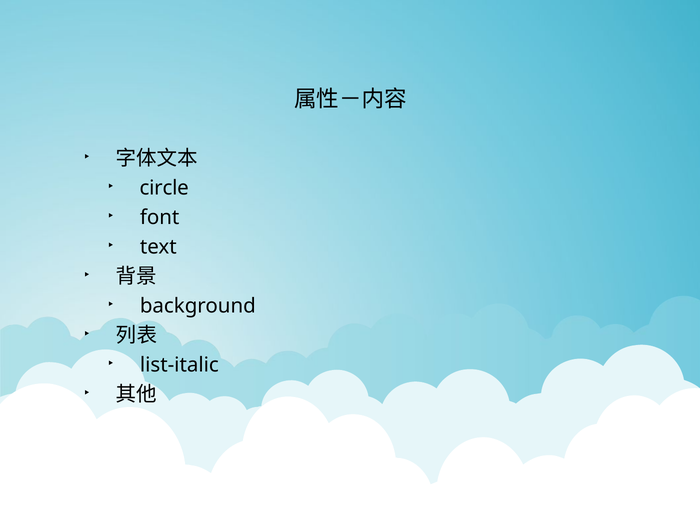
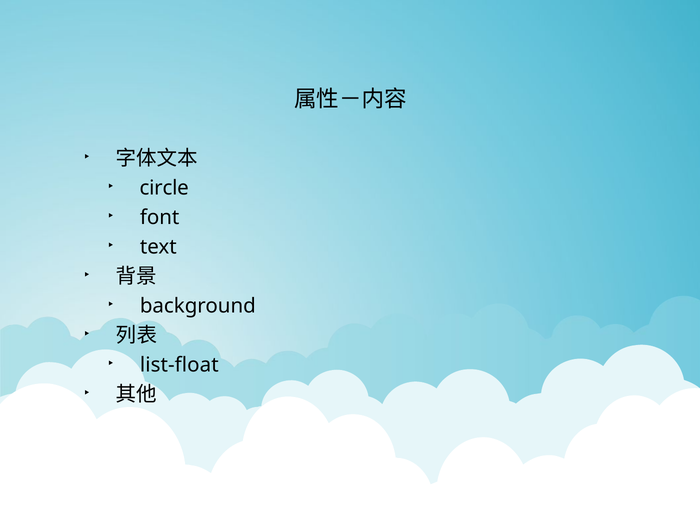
list-italic: list-italic -> list-float (179, 365)
